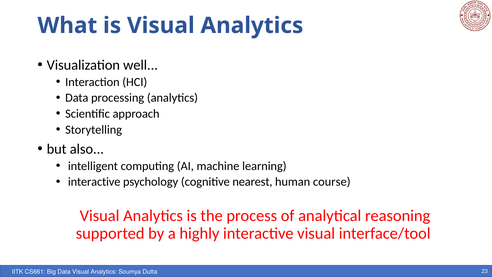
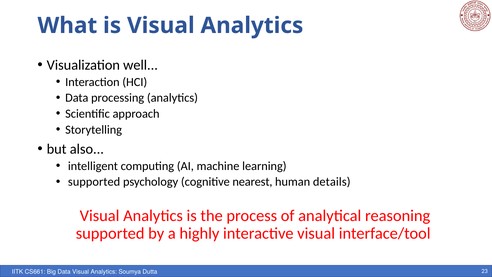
interactive: interactive -> supported (94, 182)
course: course -> details (332, 182)
